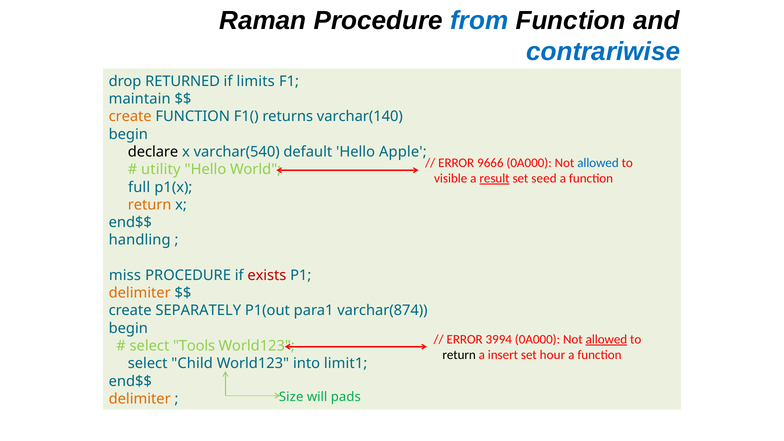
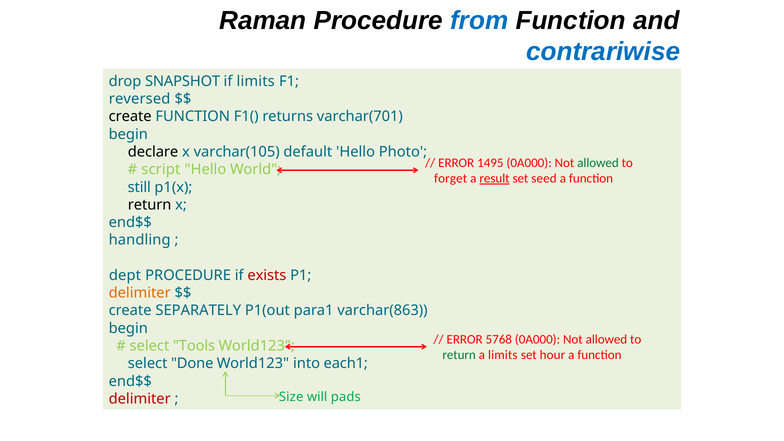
RETURNED: RETURNED -> SNAPSHOT (183, 81)
maintain: maintain -> reversed (140, 99)
create colour: orange -> black (130, 117)
varchar(140: varchar(140 -> varchar(701 (360, 117)
varchar(540: varchar(540 -> varchar(105 (237, 152)
Apple: Apple -> Photo (403, 152)
9666: 9666 -> 1495 (490, 163)
allowed colour: blue -> green (598, 163)
utility: utility -> script (161, 170)
visible: visible -> forget (451, 179)
full: full -> still (139, 187)
return colour: orange -> black (150, 205)
miss: miss -> dept (125, 275)
varchar(874: varchar(874 -> varchar(863 (382, 311)
3994: 3994 -> 5768 (499, 339)
allowed underline: present -> none (606, 339)
return colour: black -> green (459, 355)
a insert: insert -> limits (503, 355)
Child: Child -> Done (192, 364)
limit1: limit1 -> each1 (346, 364)
delimiter colour: orange -> red (140, 399)
